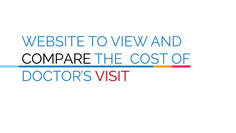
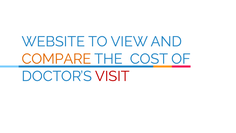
COMPARE colour: black -> orange (56, 59)
